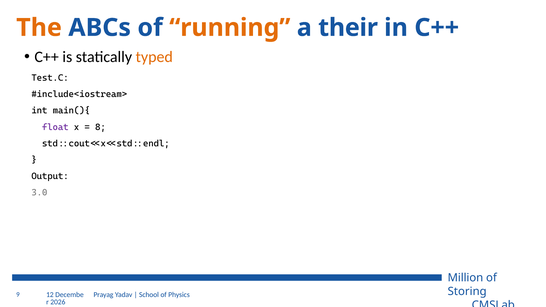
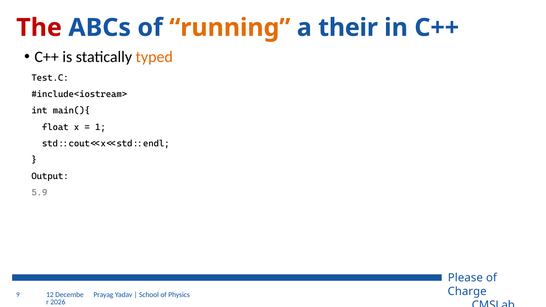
The colour: orange -> red (39, 28)
float colour: purple -> black (55, 127)
8: 8 -> 1 (100, 127)
3.0: 3.0 -> 5.9 (39, 193)
Million: Million -> Please (465, 278)
Storing: Storing -> Charge (467, 292)
